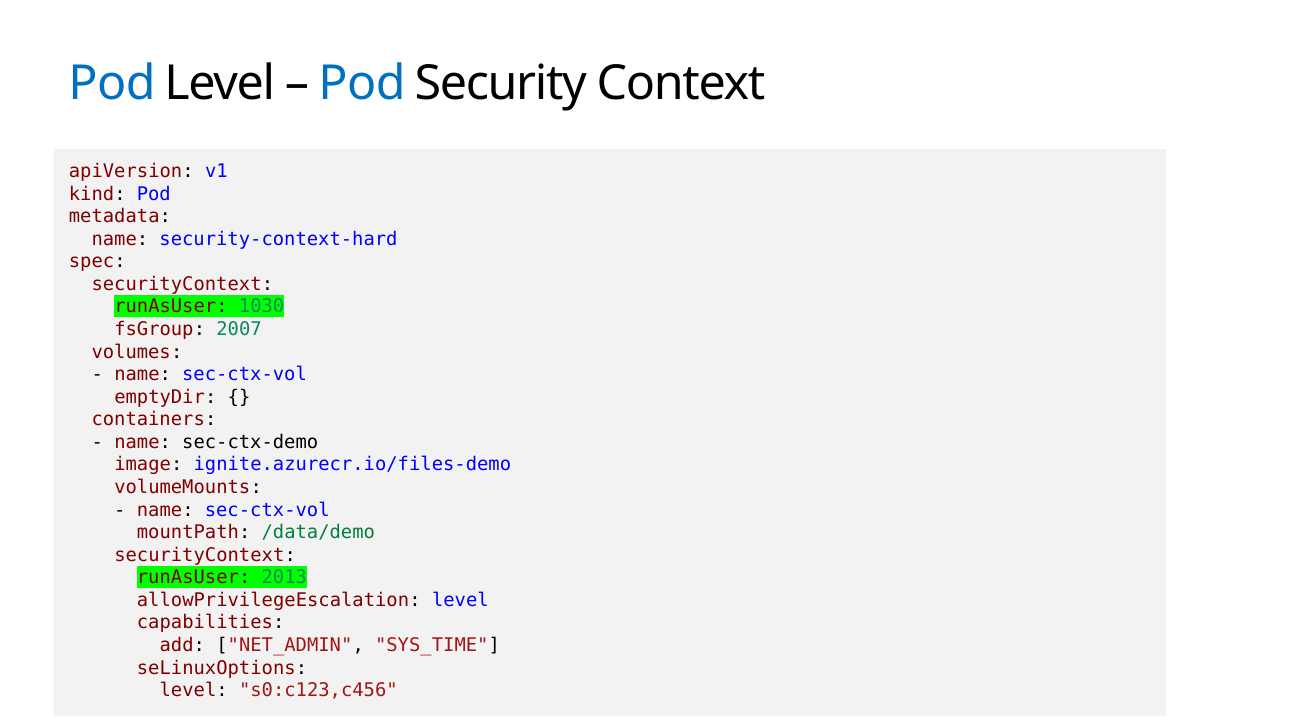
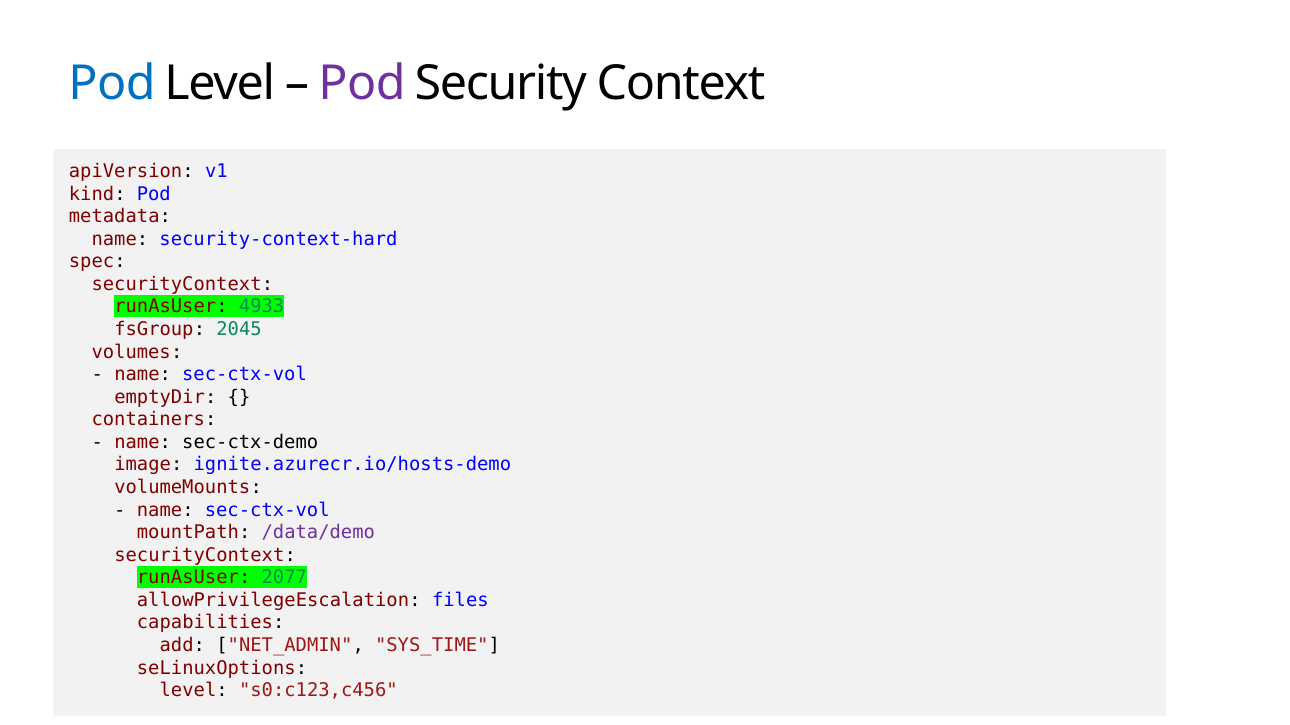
Pod colour: blue -> purple (362, 84)
1030: 1030 -> 4933 (262, 307)
2007: 2007 -> 2045 (239, 330)
ignite.azurecr.io/files-demo: ignite.azurecr.io/files-demo -> ignite.azurecr.io/hosts-demo (352, 465)
/data/demo colour: green -> purple (318, 533)
2013: 2013 -> 2077 (284, 578)
allowPrivilegeEscalation level: level -> files (460, 601)
